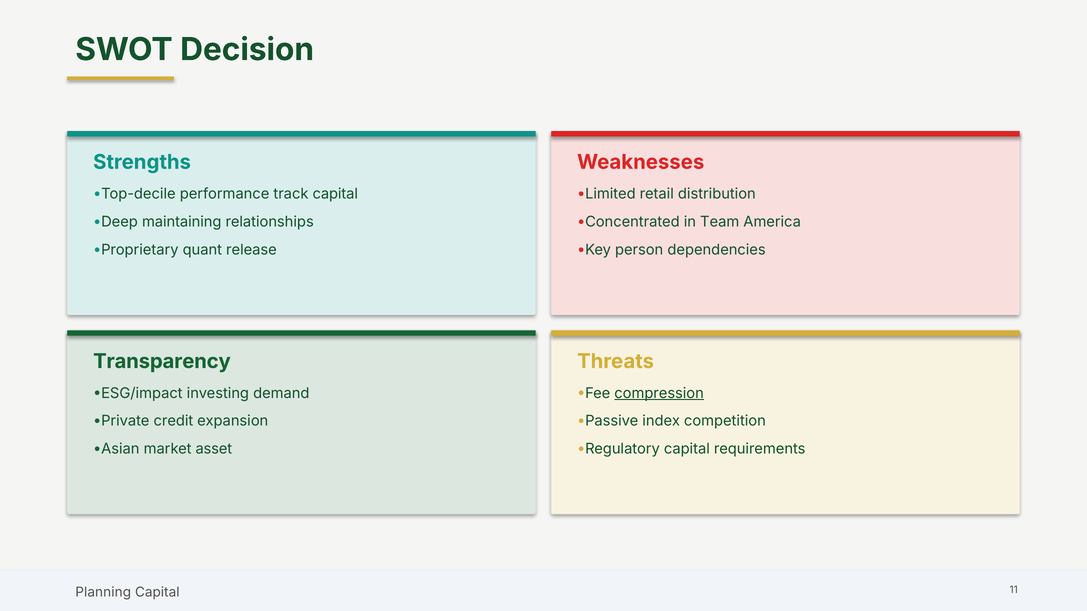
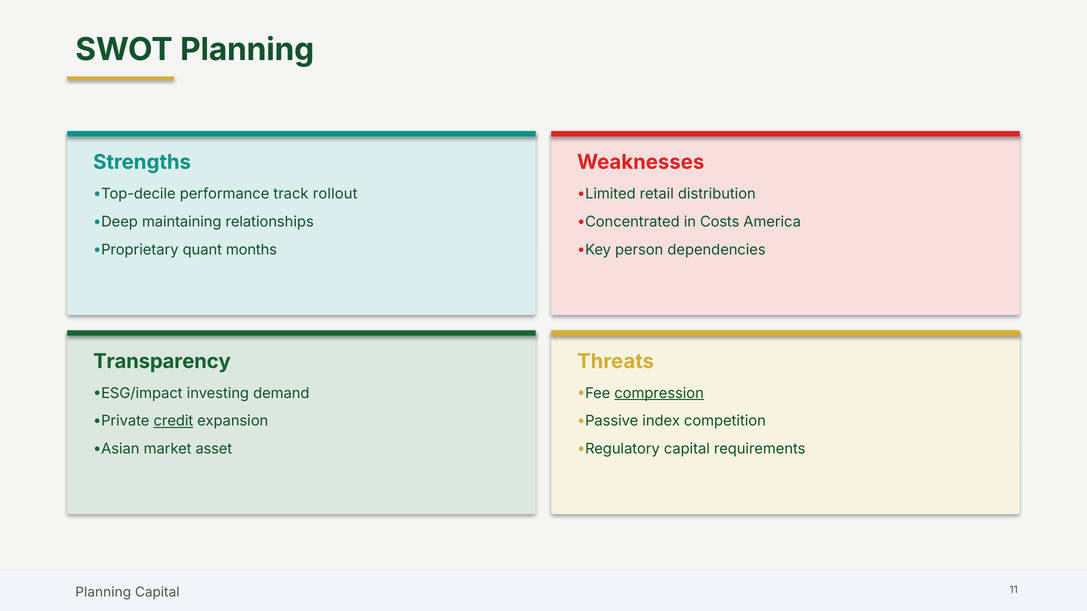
SWOT Decision: Decision -> Planning (247, 50)
track capital: capital -> rollout (335, 194)
Team: Team -> Costs (720, 222)
release: release -> months (251, 250)
credit underline: none -> present (173, 421)
